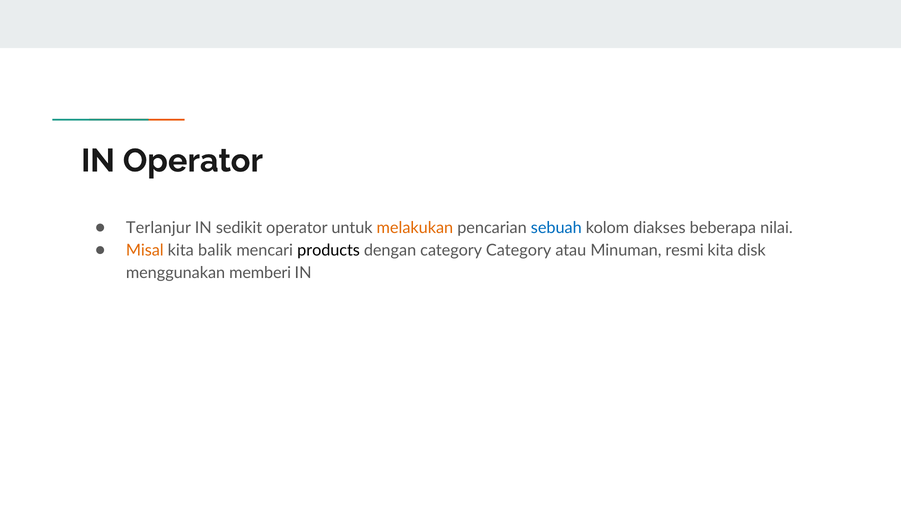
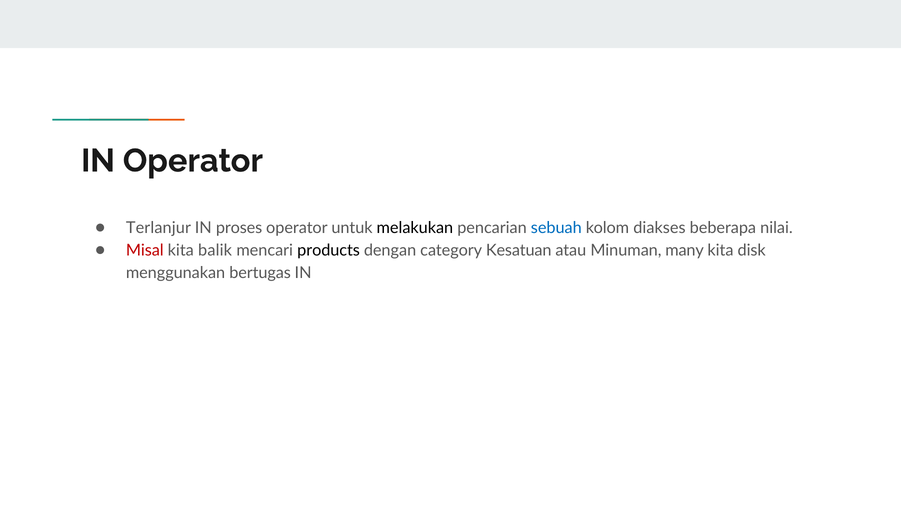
sedikit: sedikit -> proses (239, 228)
melakukan colour: orange -> black (415, 228)
Misal colour: orange -> red (145, 250)
category Category: Category -> Kesatuan (519, 250)
resmi: resmi -> many (685, 250)
memberi: memberi -> bertugas (260, 273)
